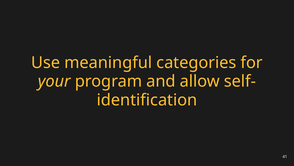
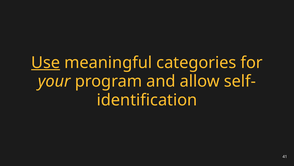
Use underline: none -> present (46, 62)
